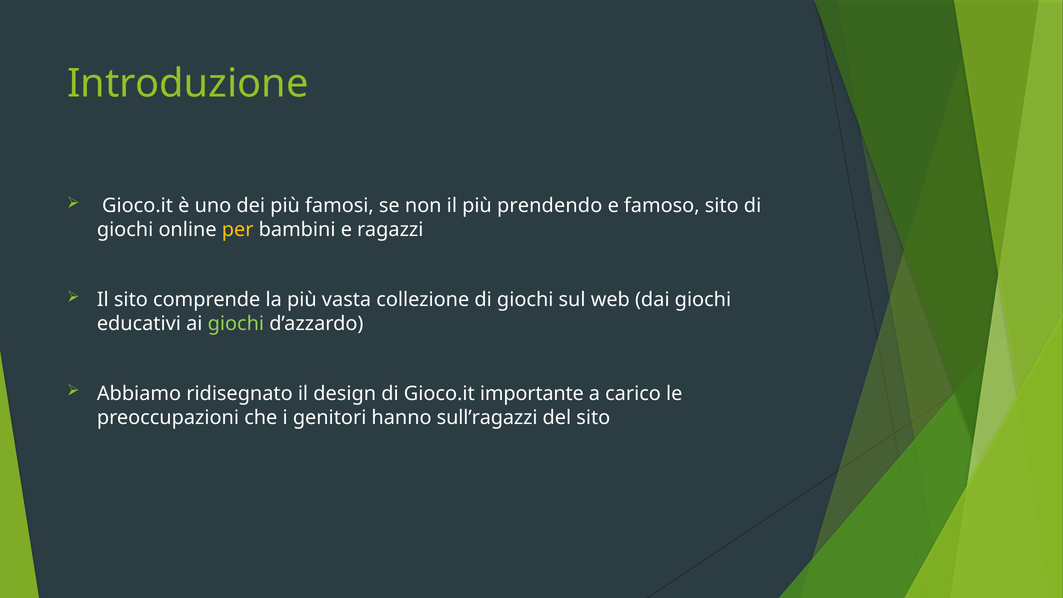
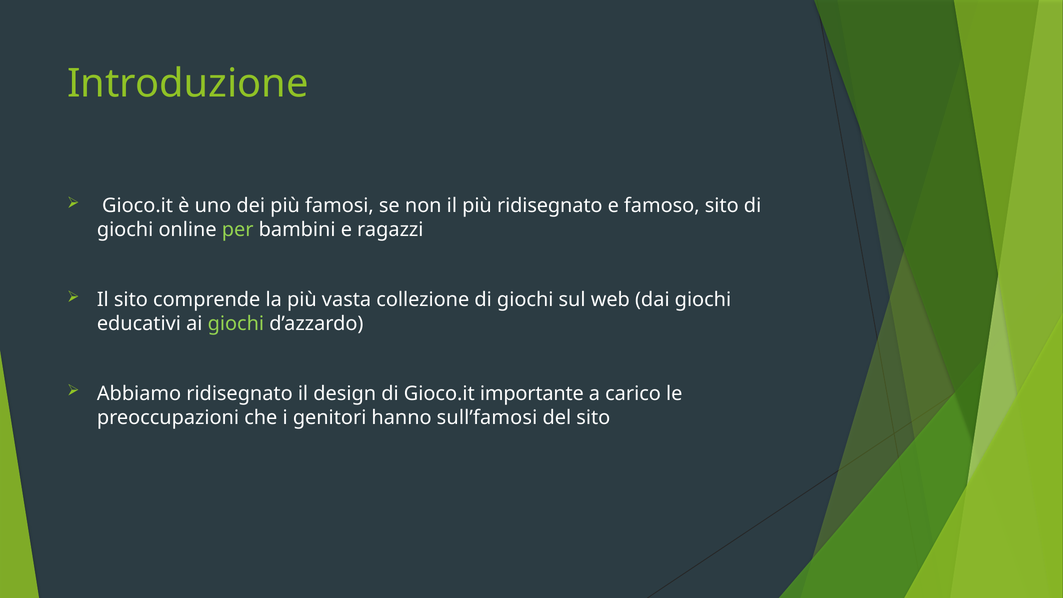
più prendendo: prendendo -> ridisegnato (550, 206)
per colour: yellow -> light green (238, 230)
sull’ragazzi: sull’ragazzi -> sull’famosi (487, 417)
